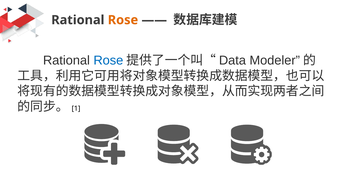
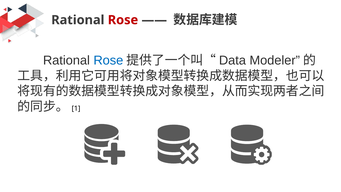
Rose colour: orange -> red (123, 20)
